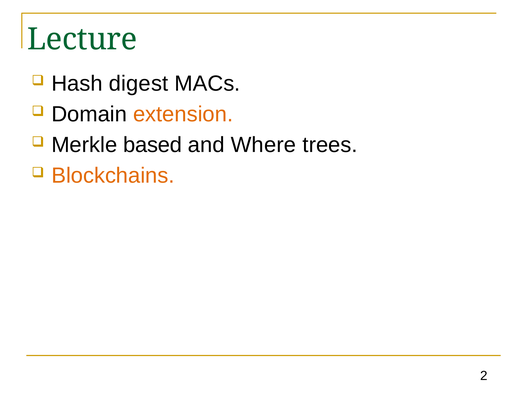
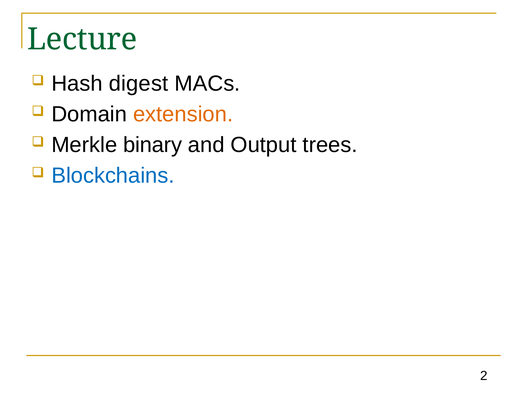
based: based -> binary (153, 145)
Where: Where -> Output (264, 145)
Blockchains colour: orange -> blue (113, 176)
